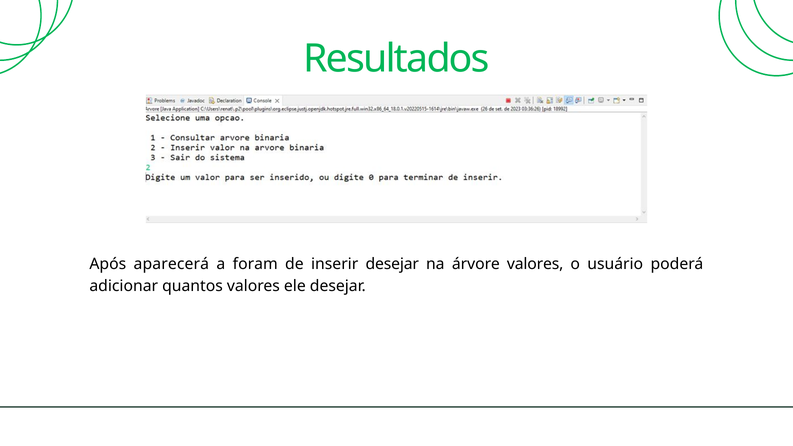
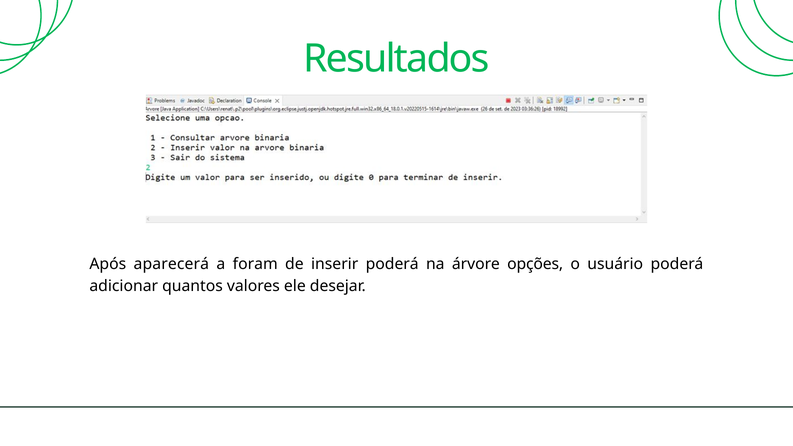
inserir desejar: desejar -> poderá (392, 264)
árvore valores: valores -> opções (535, 264)
